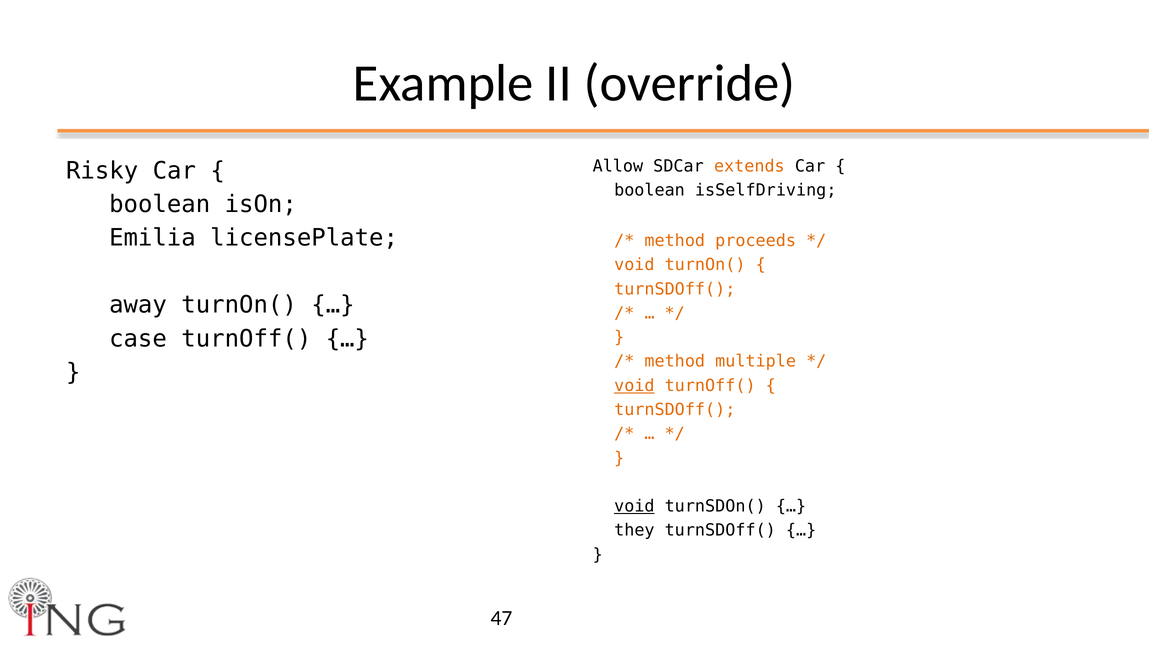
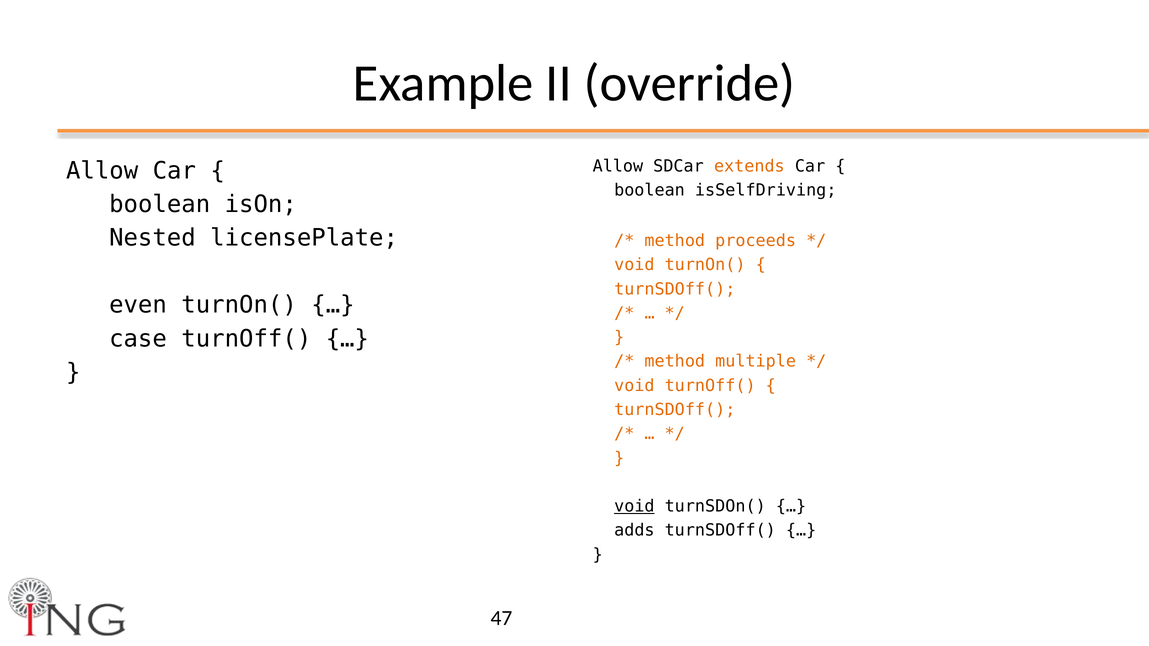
Risky: Risky -> Allow (102, 171)
Emilia: Emilia -> Nested (152, 238)
away: away -> even (138, 305)
void underline: present -> none (634, 386)
they: they -> adds (634, 531)
